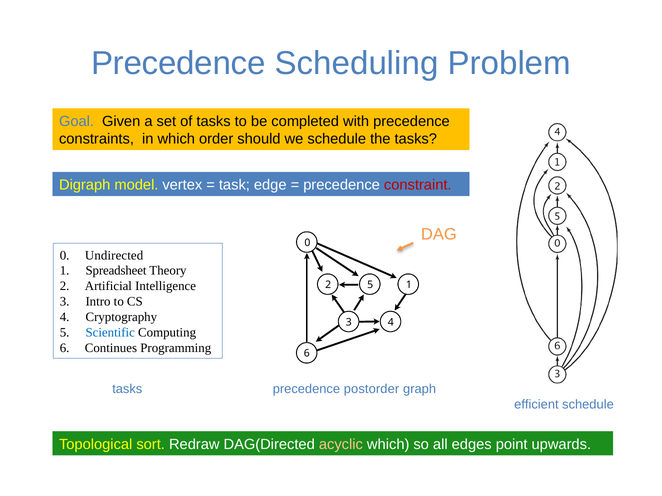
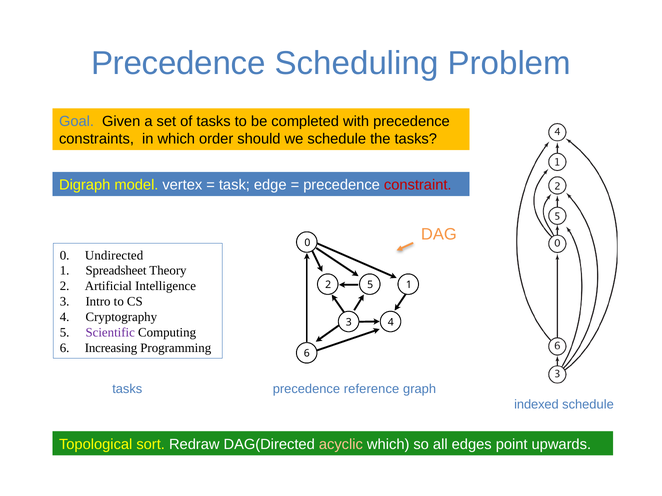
Scientific colour: blue -> purple (110, 333)
Continues: Continues -> Increasing (111, 348)
postorder: postorder -> reference (372, 390)
efficient: efficient -> indexed (536, 405)
